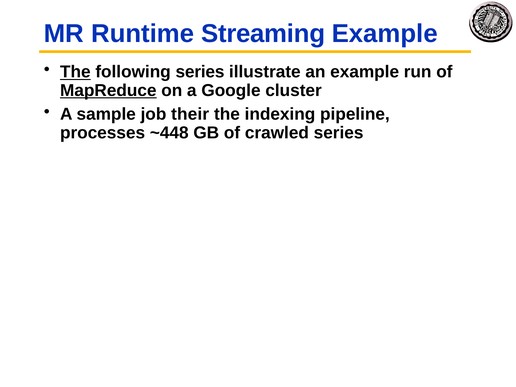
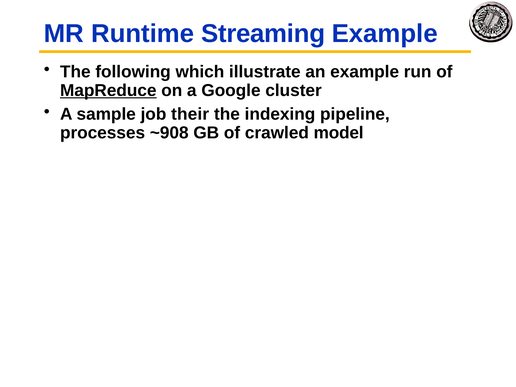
The underline: present -> none (75, 72)
following series: series -> which (200, 72)
~448: ~448 -> ~908 (169, 133)
crawled series: series -> model (339, 133)
